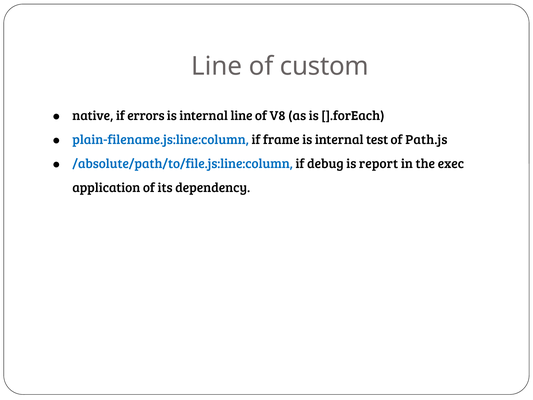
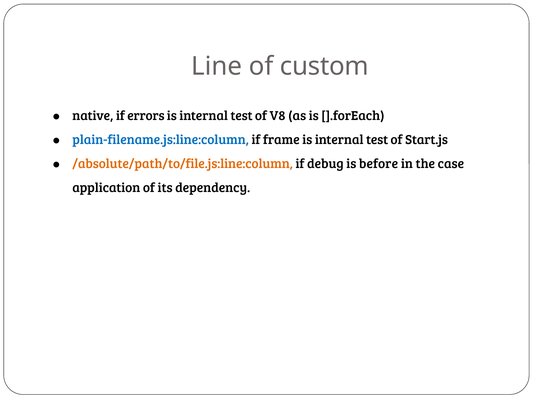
line: line -> test (242, 116)
Path.js: Path.js -> Start.js (427, 140)
/absolute/path/to/file.js:line:column colour: blue -> orange (183, 164)
report: report -> before (379, 164)
exec: exec -> case (451, 164)
